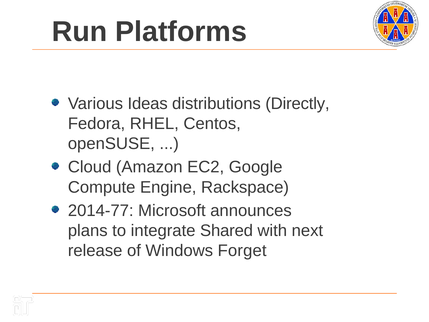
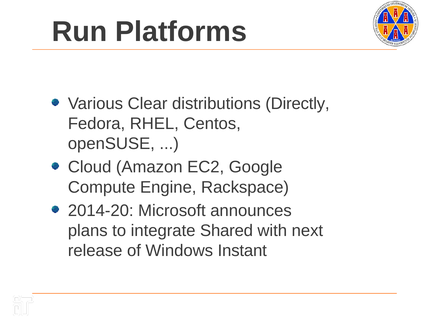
Ideas: Ideas -> Clear (148, 104)
2014-77: 2014-77 -> 2014-20 (101, 210)
Forget: Forget -> Instant (242, 250)
